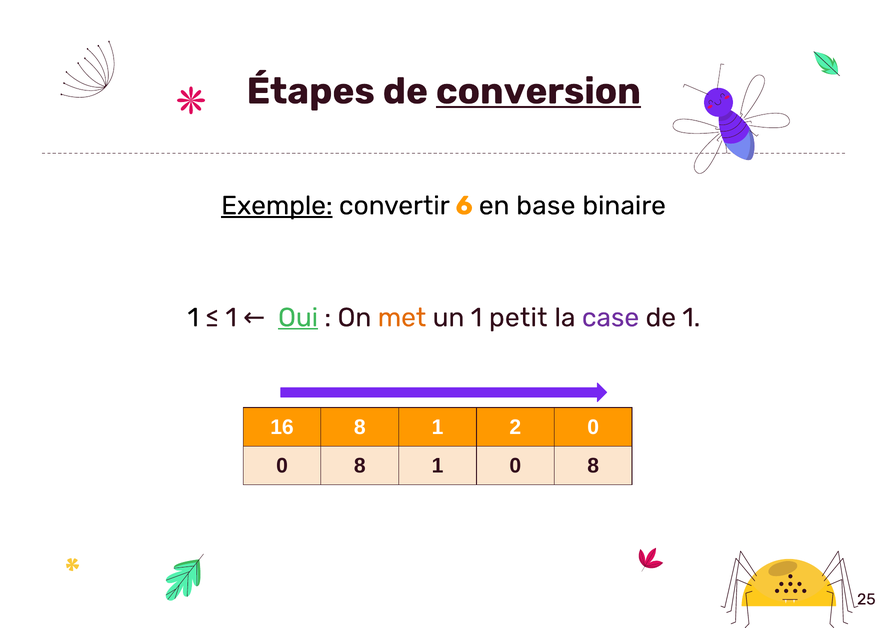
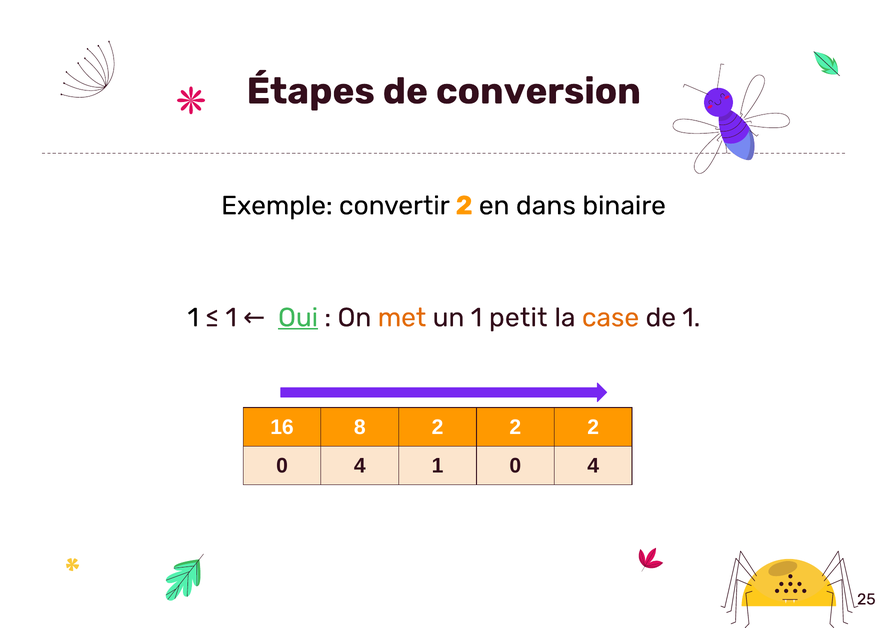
conversion underline: present -> none (538, 91)
Exemple underline: present -> none (277, 206)
convertir 6: 6 -> 2 (464, 206)
base: base -> dans (546, 206)
case colour: purple -> orange (611, 318)
16 8 1: 1 -> 2 (438, 427)
0: 0 -> 2 (593, 427)
8: 8 -> 4 (360, 466)
1 0 8: 8 -> 4 (593, 466)
